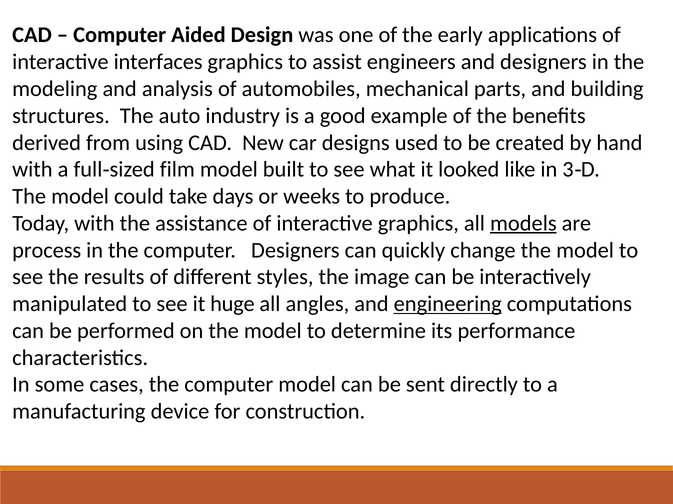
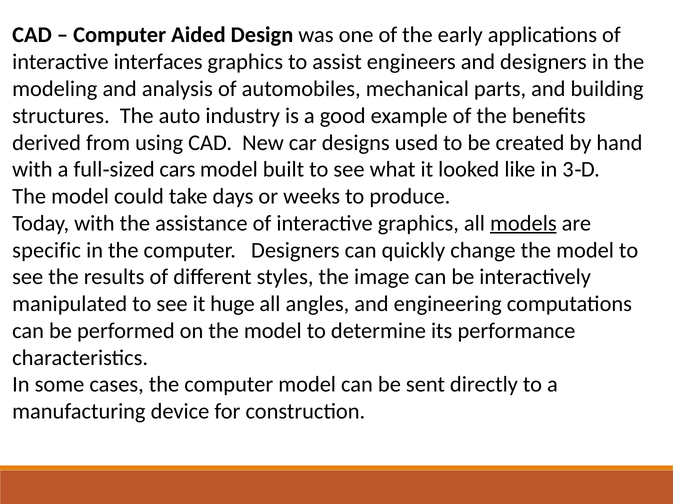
film: film -> cars (177, 170)
process: process -> specific (47, 251)
engineering underline: present -> none (448, 304)
